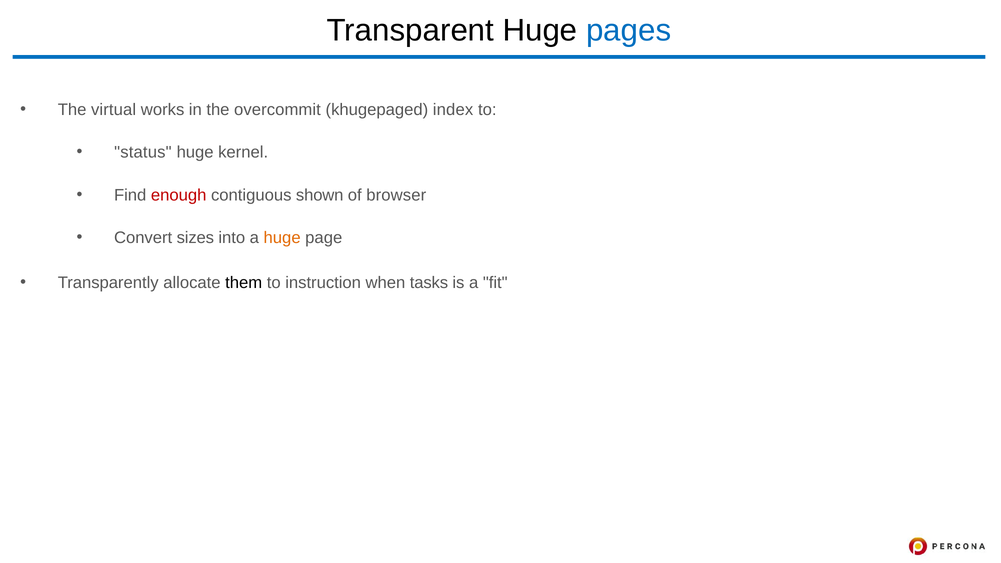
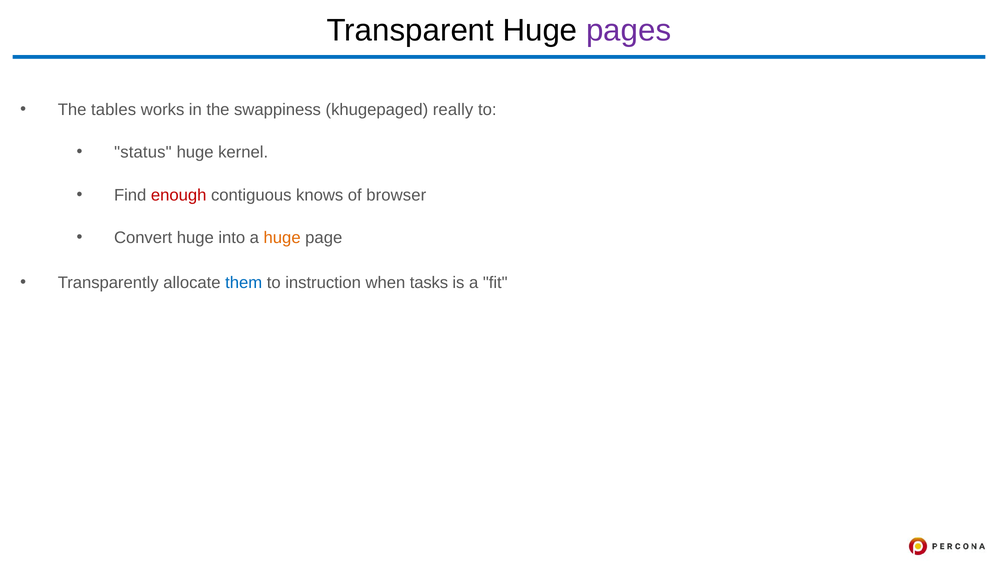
pages colour: blue -> purple (629, 31)
virtual: virtual -> tables (114, 110)
overcommit: overcommit -> swappiness (278, 110)
index: index -> really (453, 110)
shown: shown -> knows (320, 195)
Convert sizes: sizes -> huge (195, 238)
them colour: black -> blue (244, 283)
